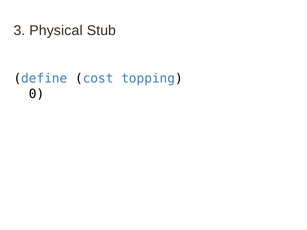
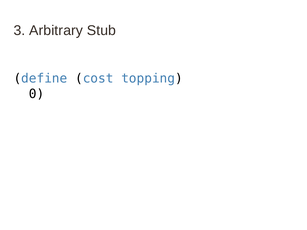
Physical: Physical -> Arbitrary (56, 31)
